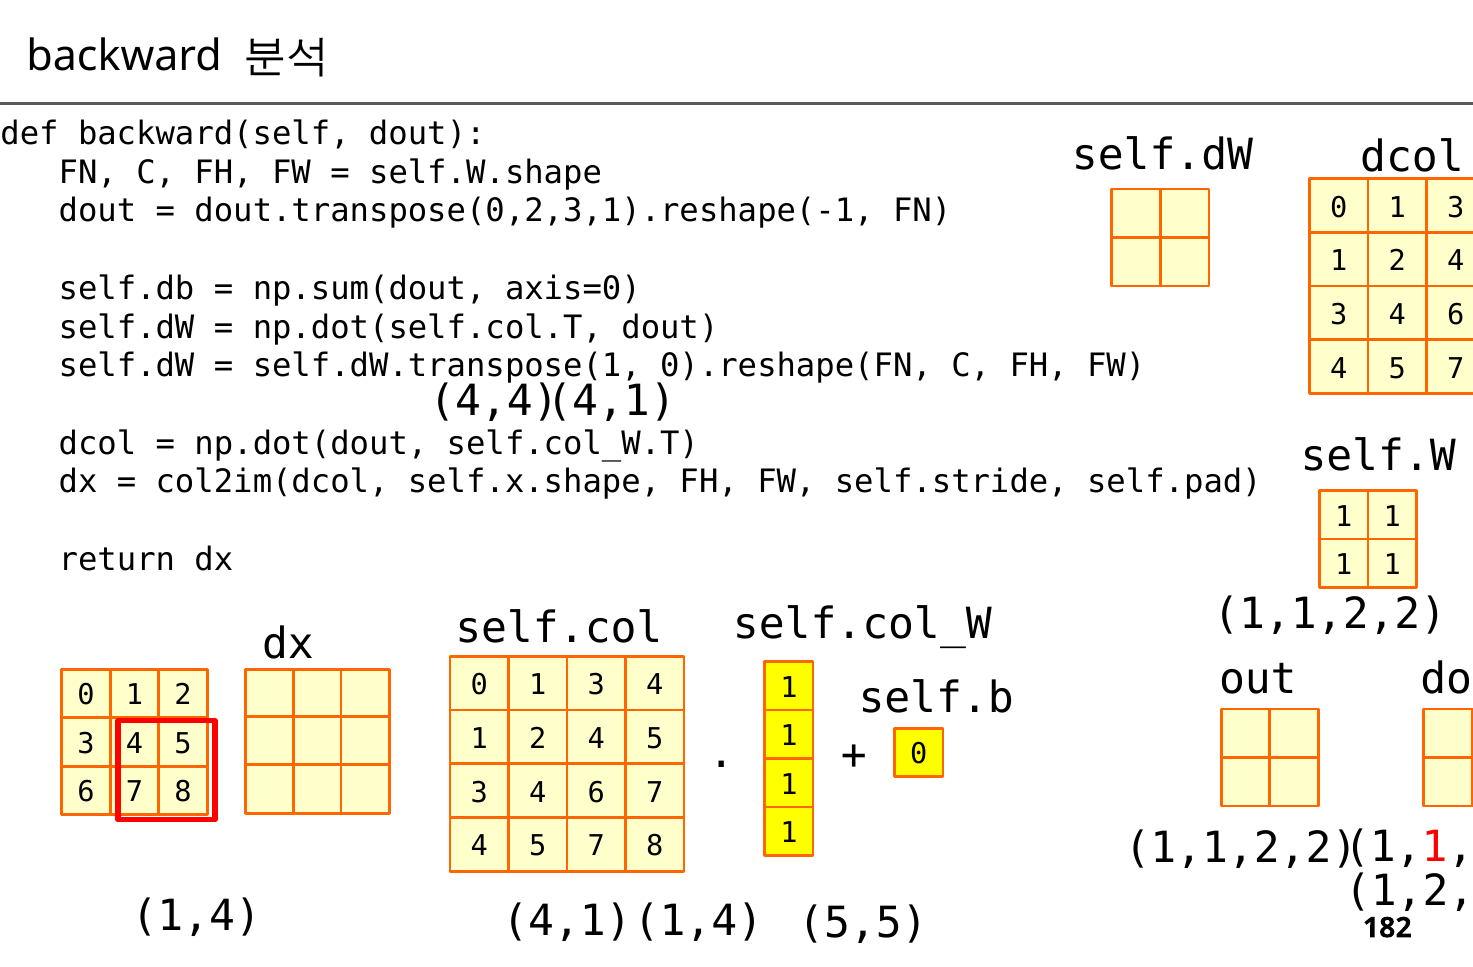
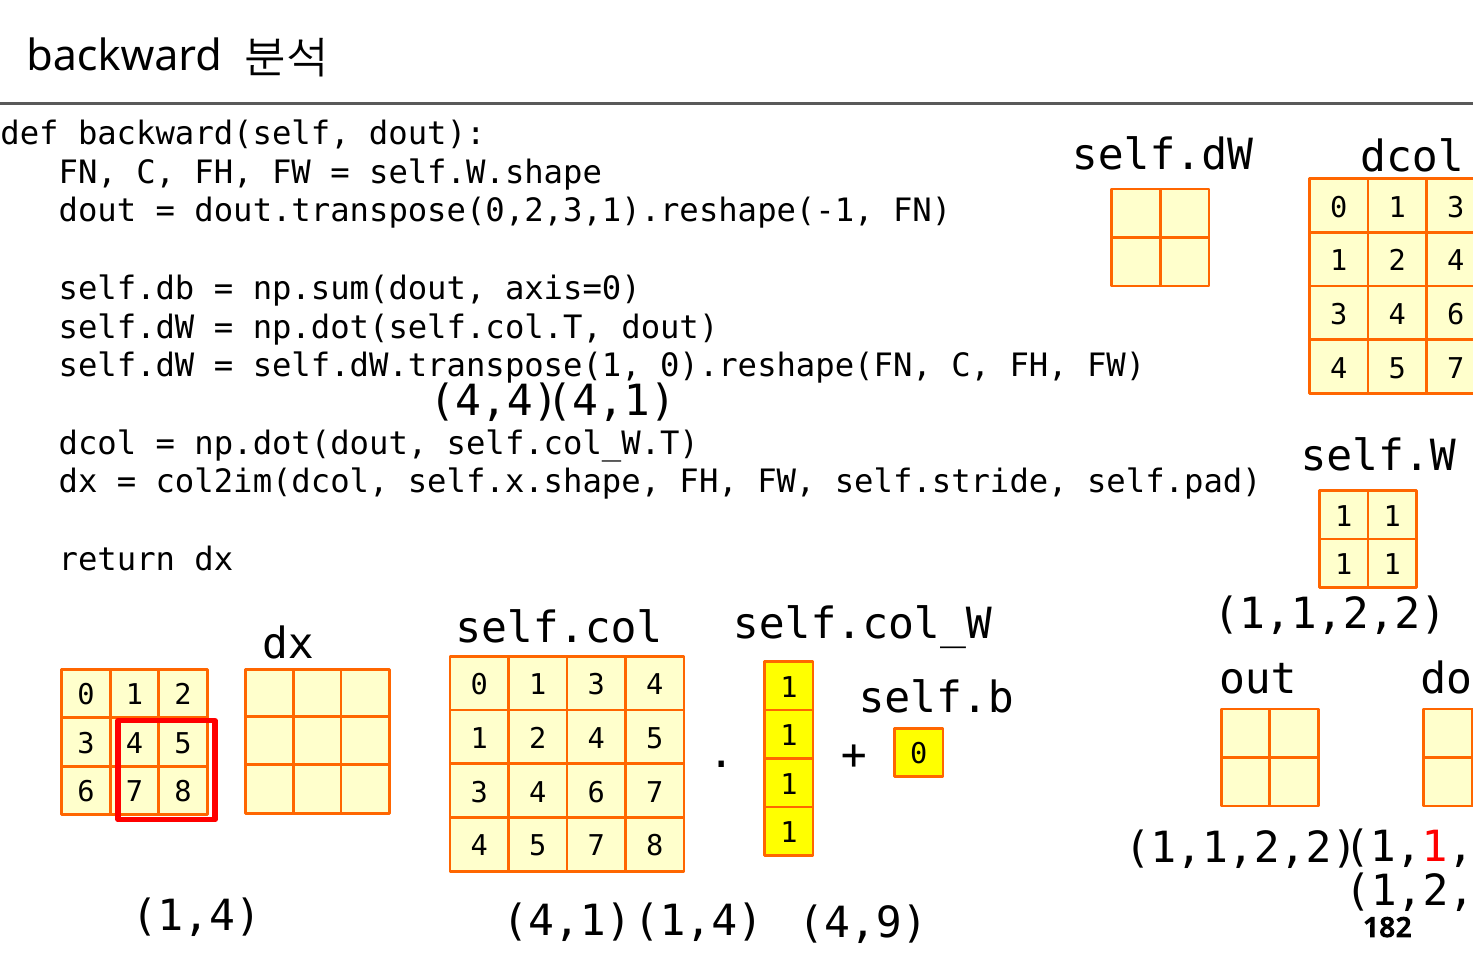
5,5: 5,5 -> 4,9 (863, 924)
